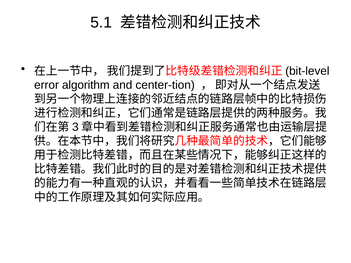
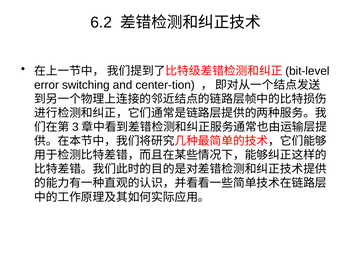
5.1: 5.1 -> 6.2 (101, 22)
algorithm: algorithm -> switching (86, 85)
